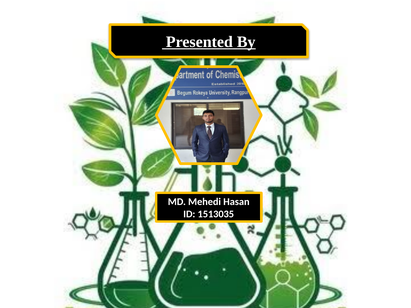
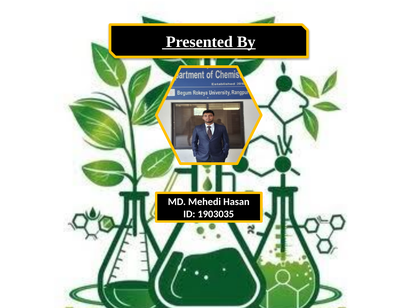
1513035: 1513035 -> 1903035 (216, 214)
